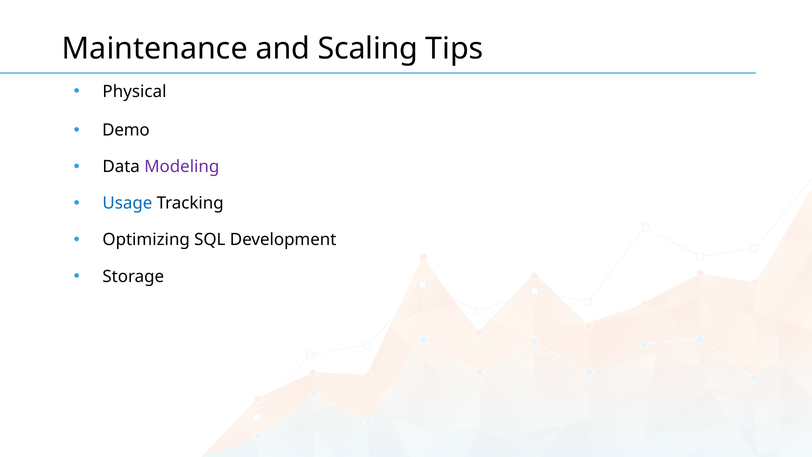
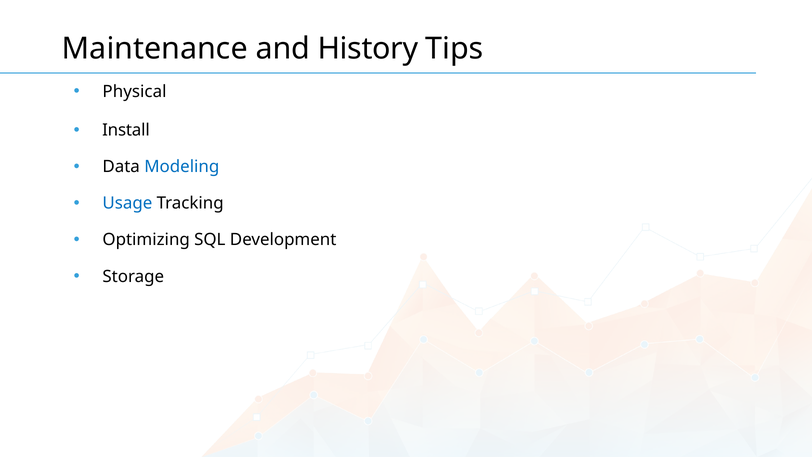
Scaling: Scaling -> History (368, 48)
Demo: Demo -> Install (126, 130)
Modeling colour: purple -> blue (182, 167)
